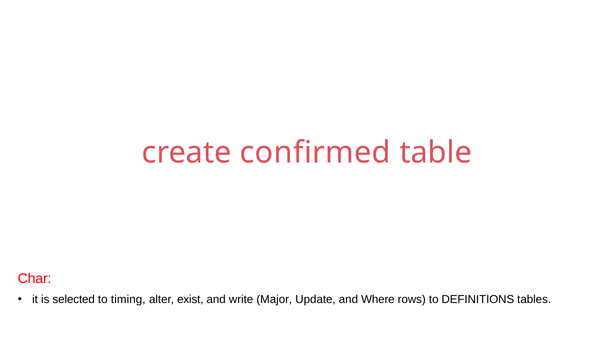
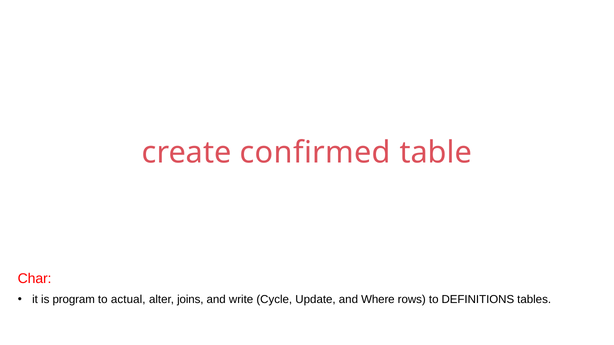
selected: selected -> program (74, 300)
timing: timing -> actual (128, 300)
exist: exist -> joins (190, 300)
Major: Major -> Cycle (274, 300)
